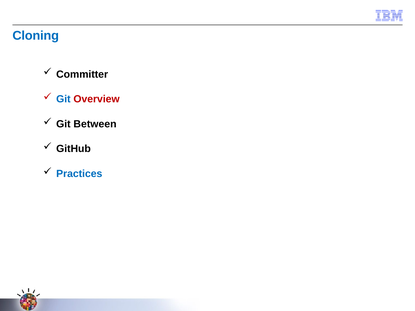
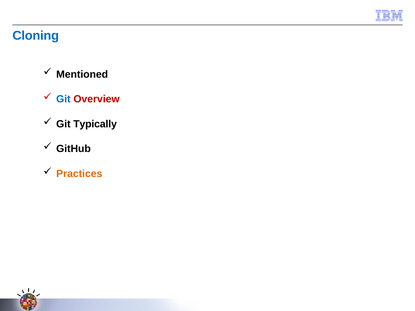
Committer: Committer -> Mentioned (82, 74)
Between: Between -> Typically (95, 124)
Practices colour: blue -> orange (79, 174)
